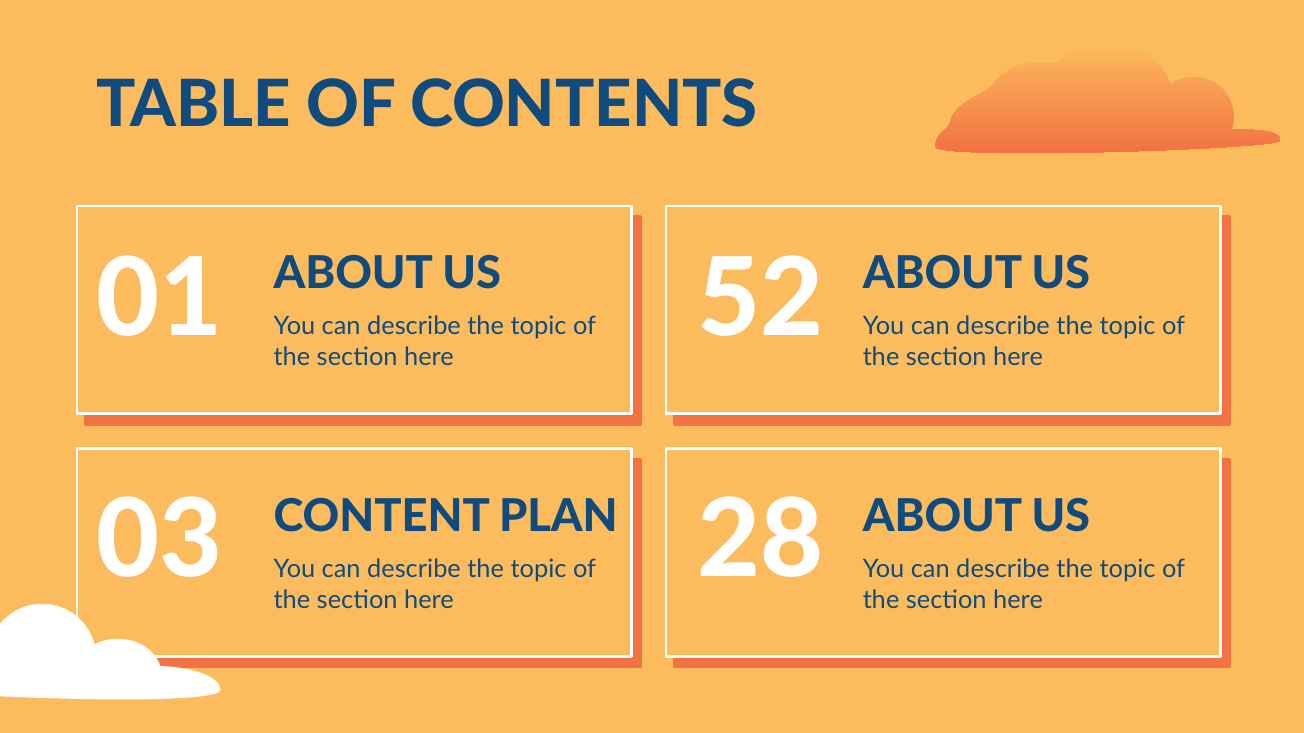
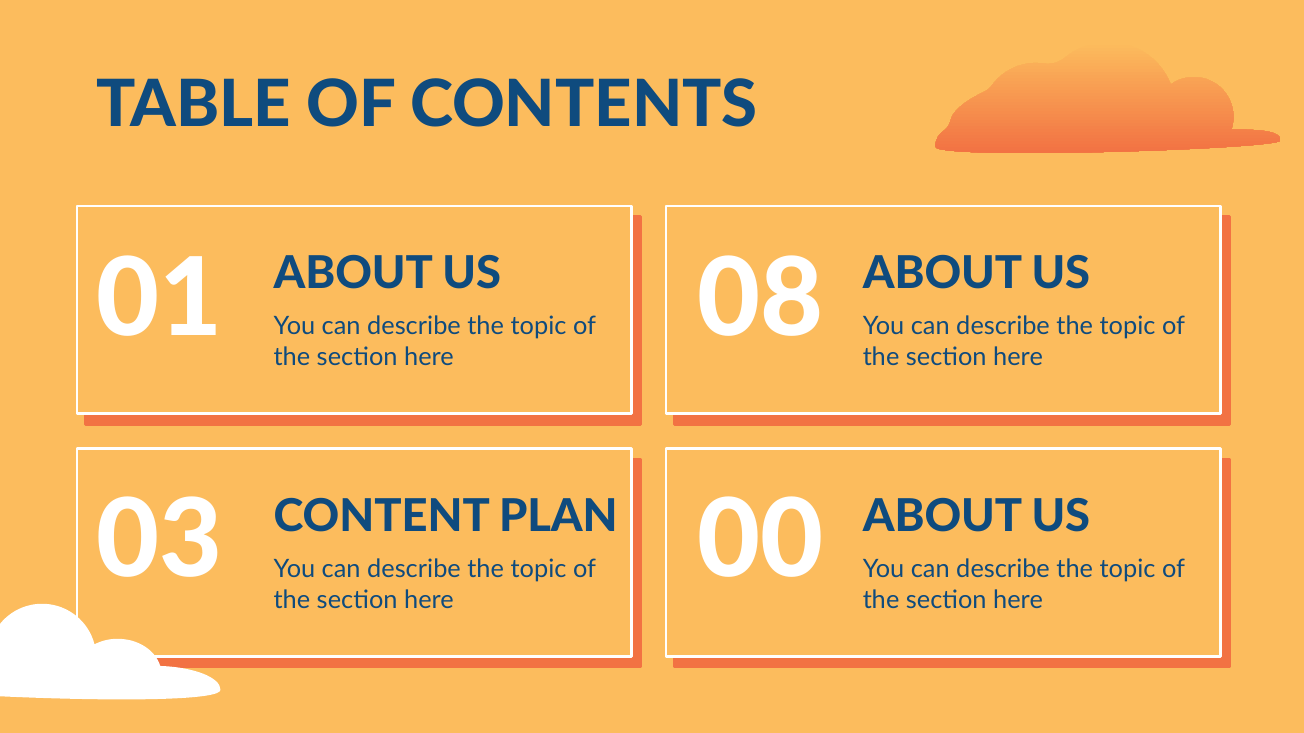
52: 52 -> 08 (760, 300)
28: 28 -> 00 (760, 541)
